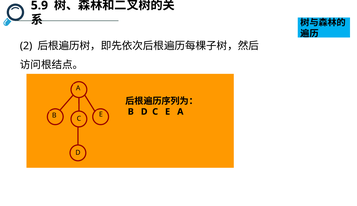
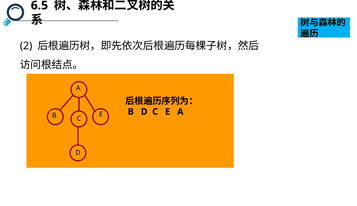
5.9: 5.9 -> 6.5 (39, 5)
